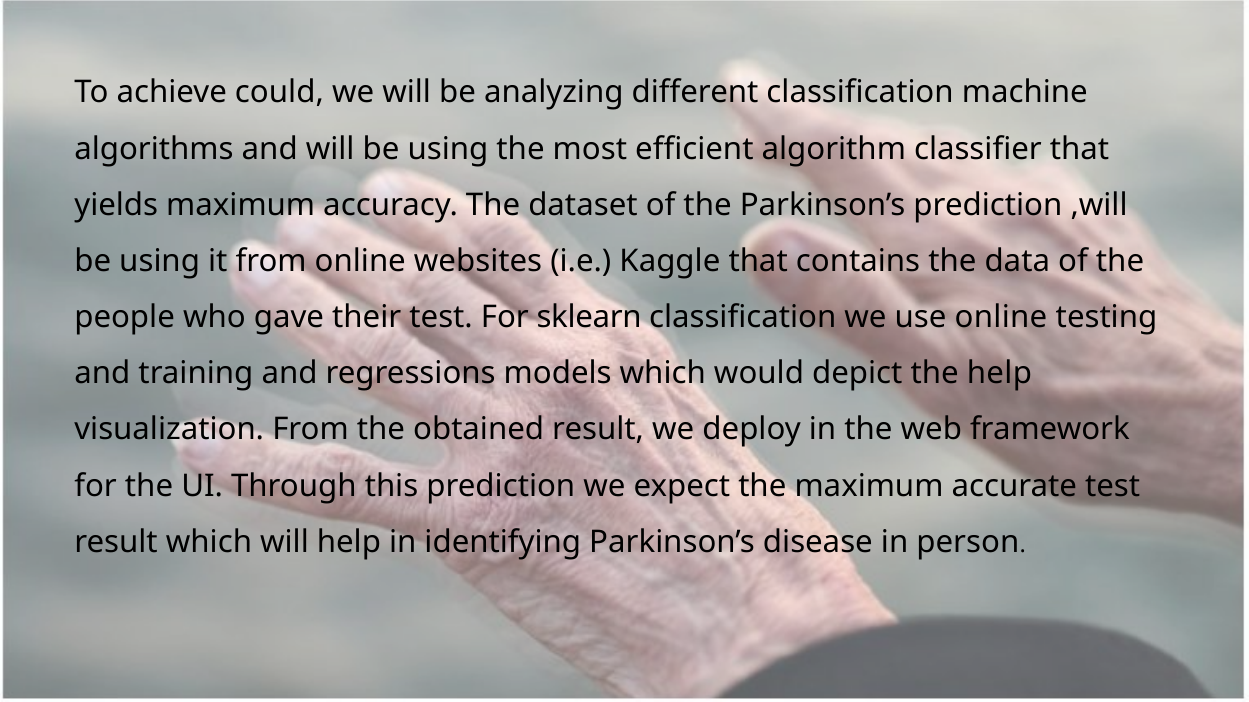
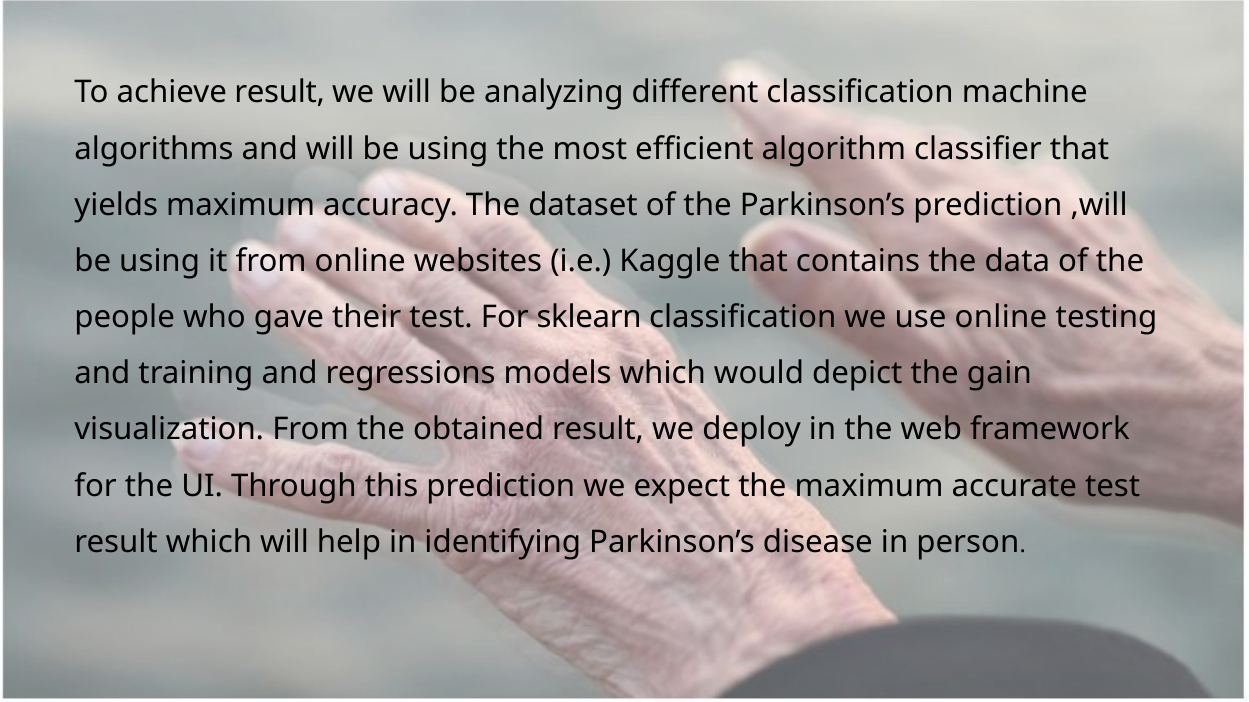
achieve could: could -> result (280, 93)
the help: help -> gain (999, 374)
